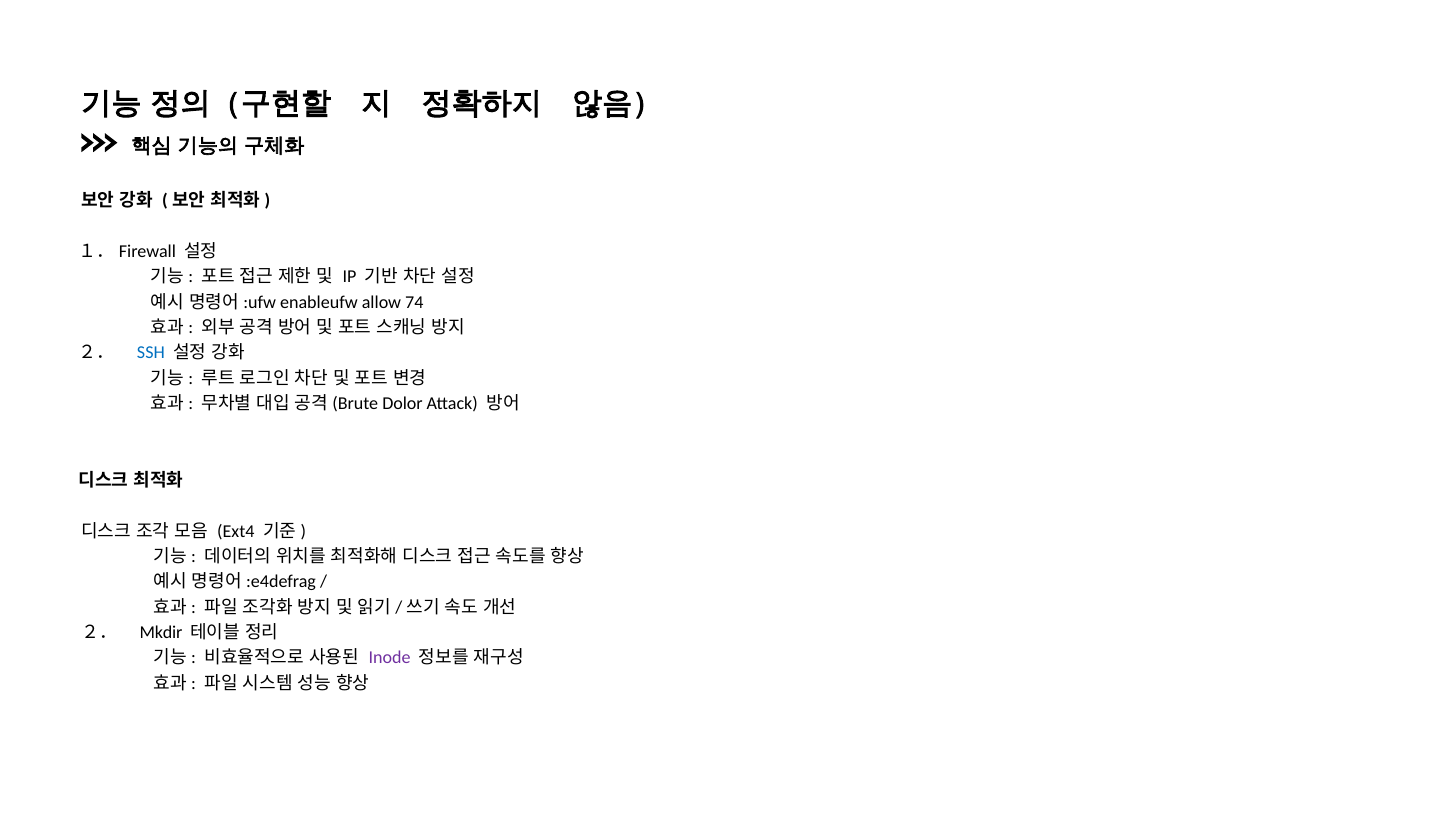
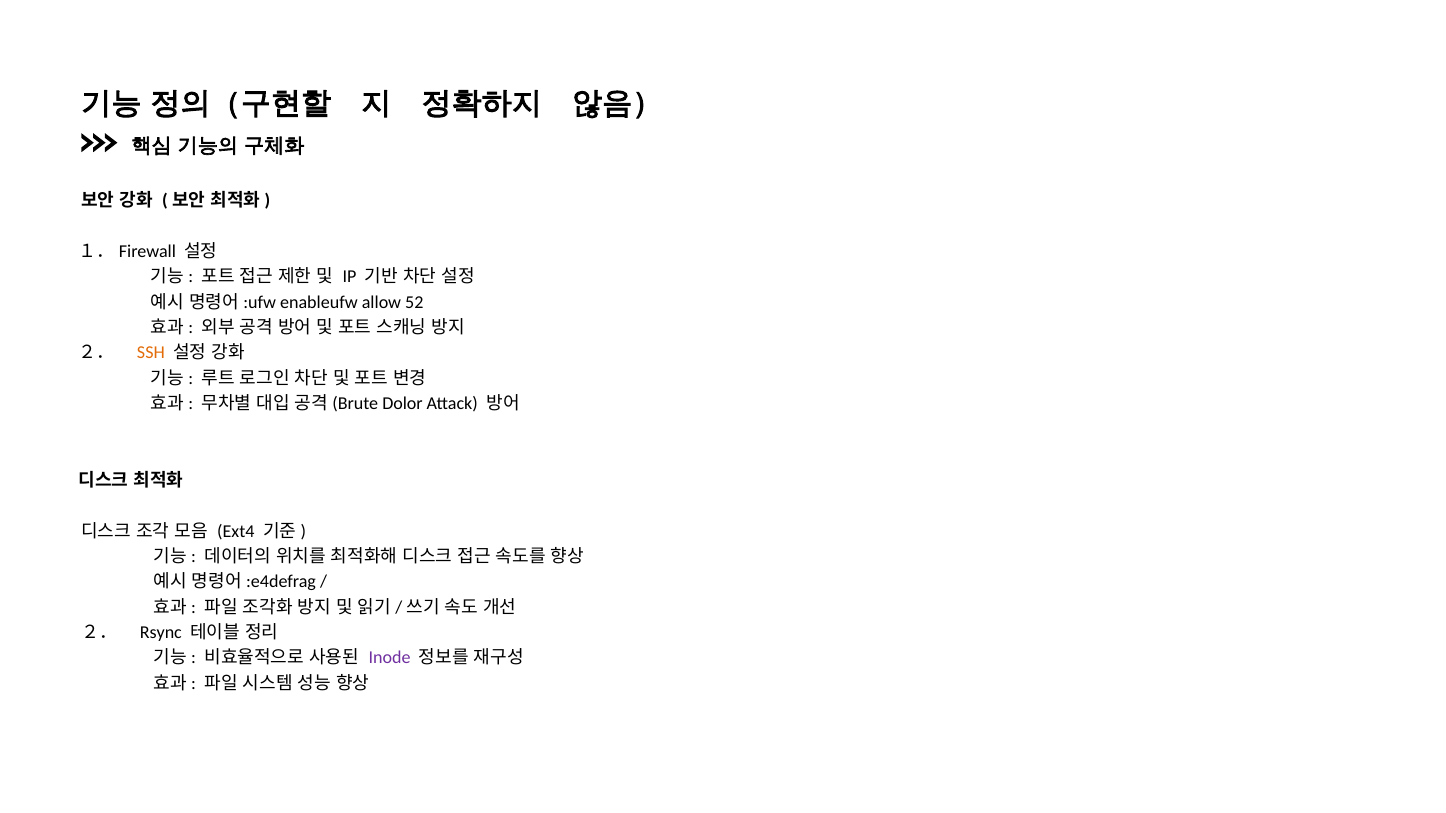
74: 74 -> 52 (414, 302)
SSH colour: blue -> orange (151, 353)
Mkdir: Mkdir -> Rsync (161, 633)
